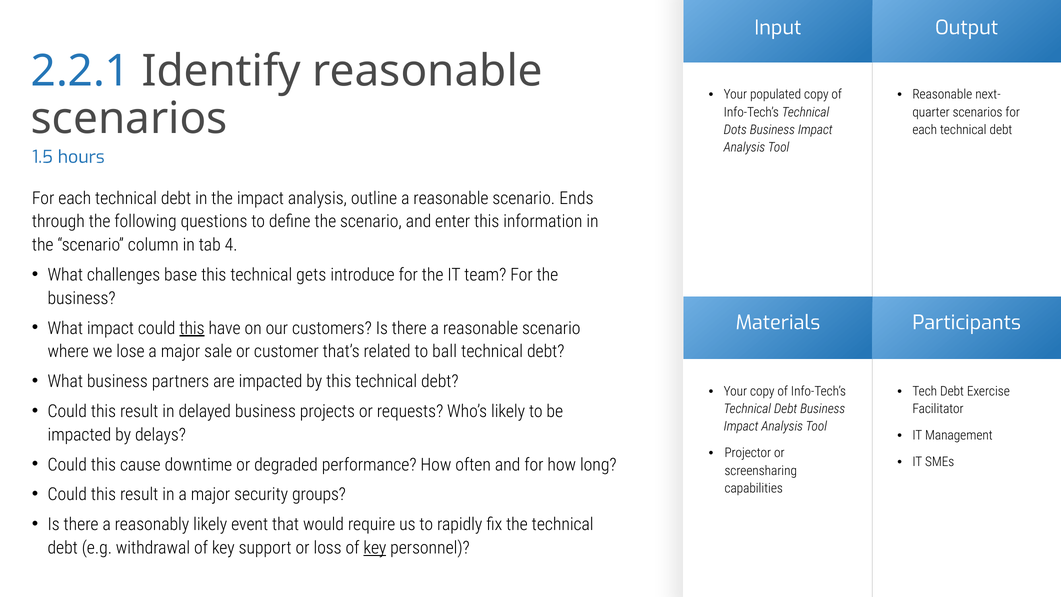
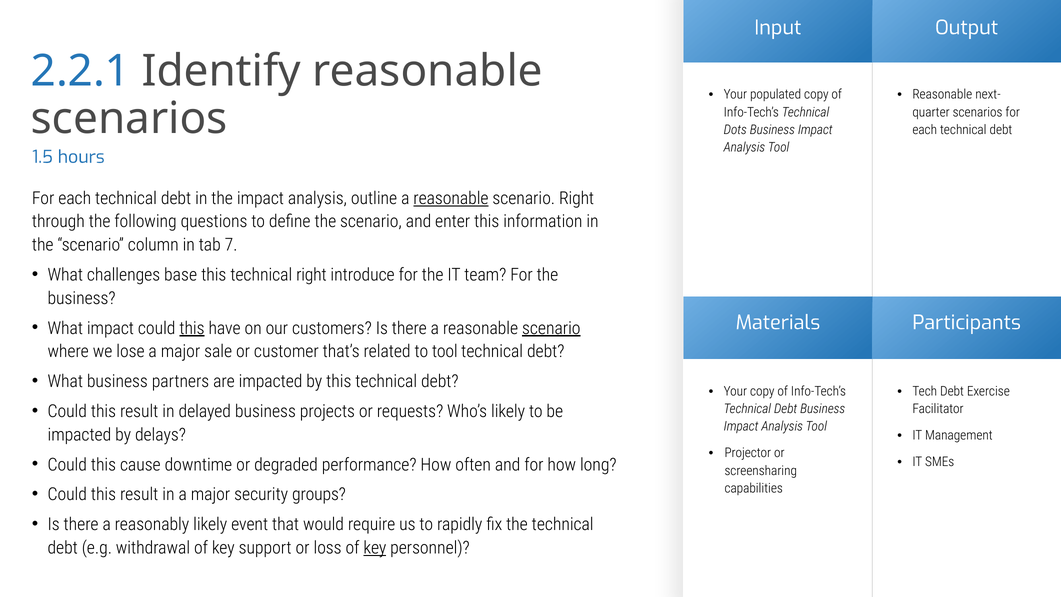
reasonable underline: none -> present (451, 198)
scenario Ends: Ends -> Right (577, 198)
4: 4 -> 7 (231, 245)
technical gets: gets -> right (311, 275)
scenario underline: none -> present (551, 328)
to ball: ball -> tool (445, 351)
